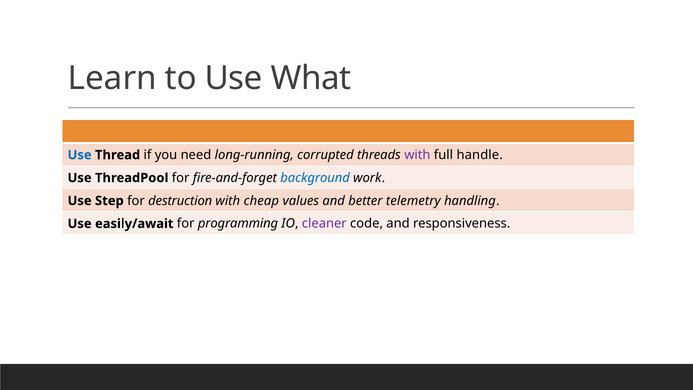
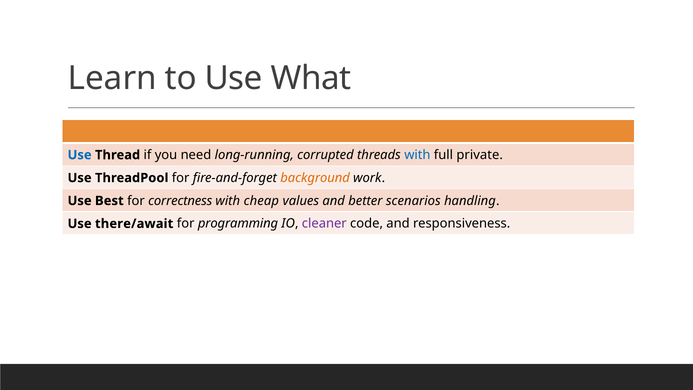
with colour: purple -> blue (417, 155)
handle: handle -> private (480, 155)
background colour: blue -> orange (315, 178)
Step: Step -> Best (109, 201)
destruction: destruction -> correctness (180, 201)
telemetry: telemetry -> scenarios (413, 201)
easily/await: easily/await -> there/await (134, 224)
